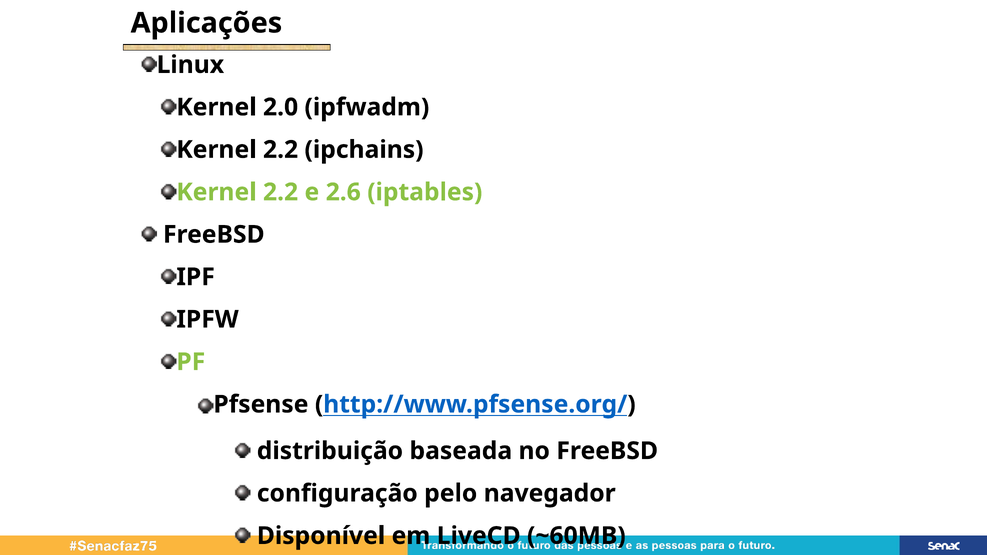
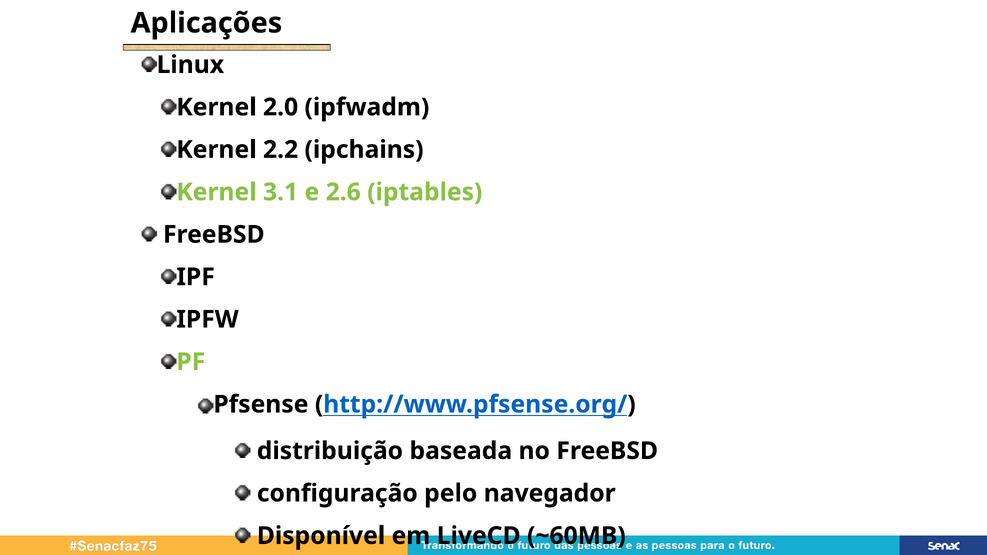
2.2: 2.2 -> 3.1 (281, 192)
